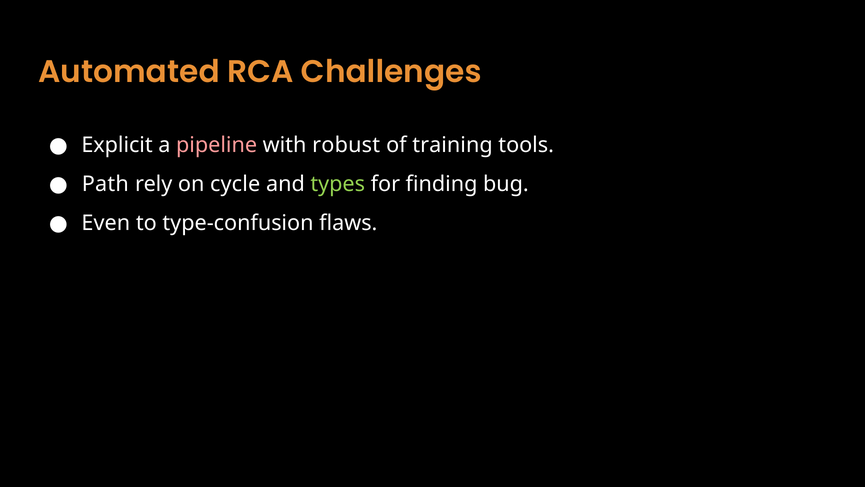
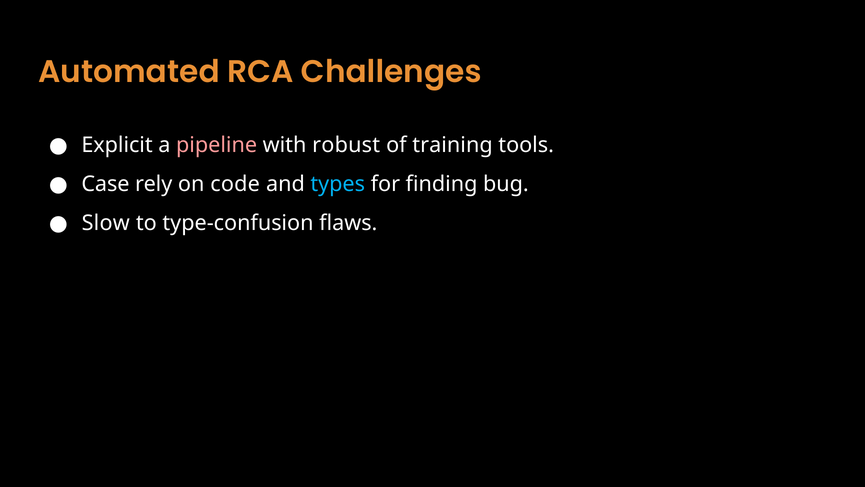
Path: Path -> Case (105, 184)
cycle: cycle -> code (235, 184)
types colour: light green -> light blue (338, 184)
Even: Even -> Slow (106, 223)
